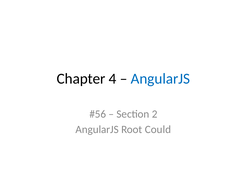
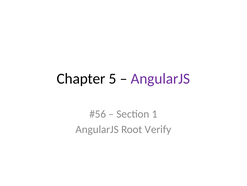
4: 4 -> 5 (113, 78)
AngularJS colour: blue -> purple (160, 78)
2: 2 -> 1 (155, 114)
Could: Could -> Verify (158, 129)
